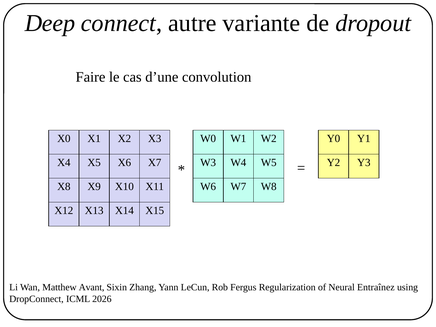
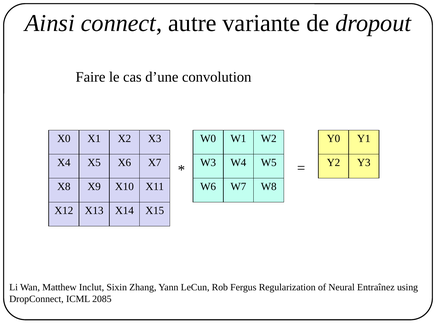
Deep: Deep -> Ainsi (50, 23)
Avant: Avant -> Inclut (92, 287)
2026: 2026 -> 2085 (102, 299)
